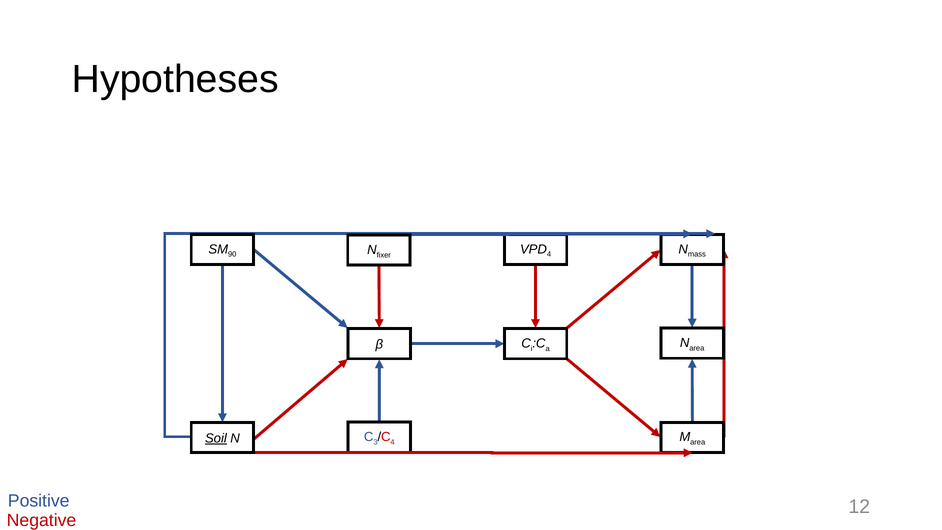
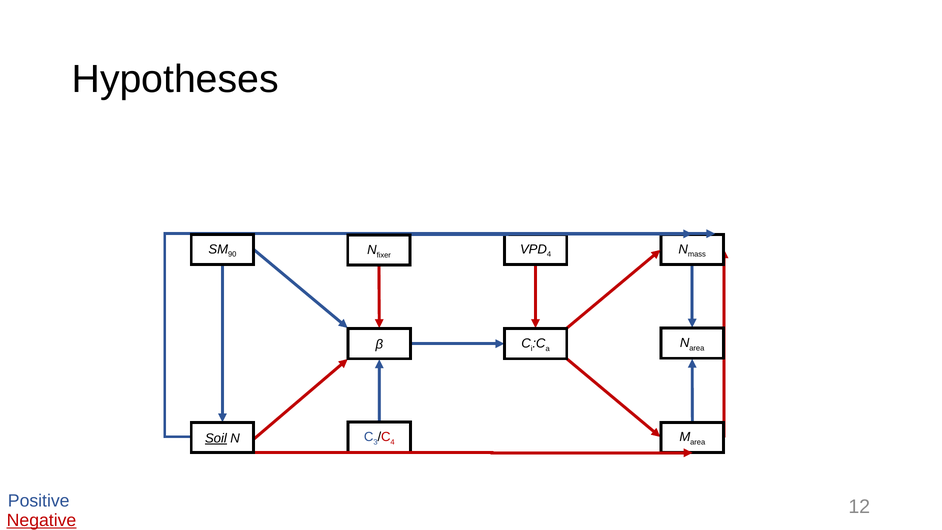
Negative underline: none -> present (42, 520)
